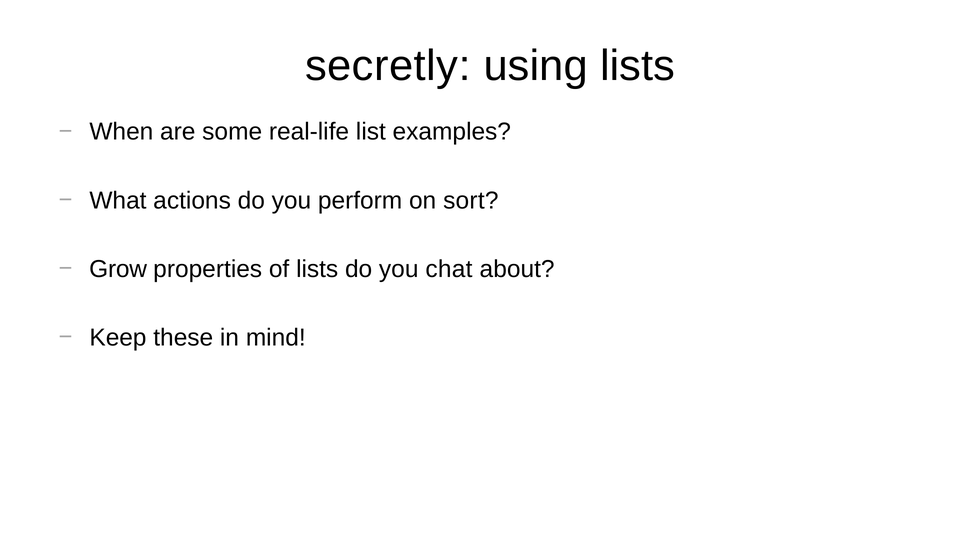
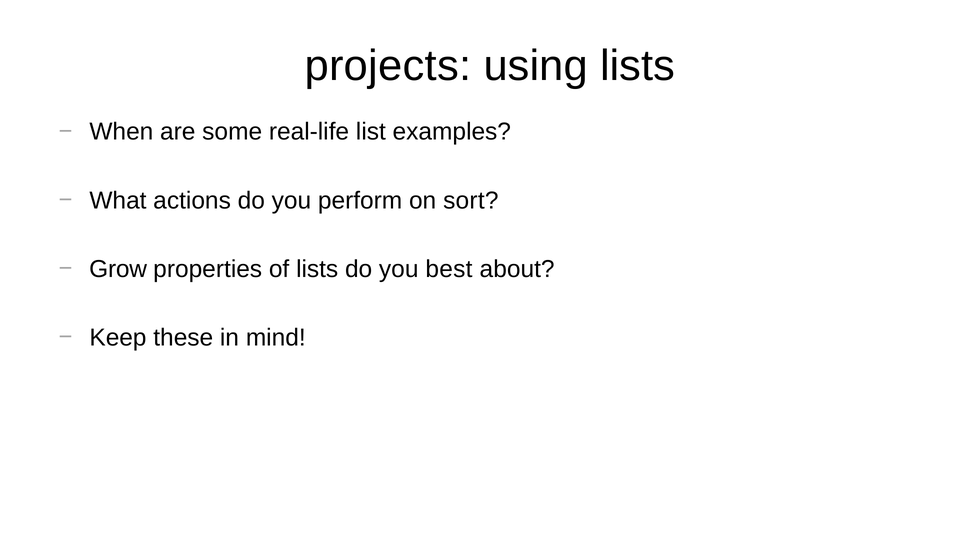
secretly: secretly -> projects (388, 66)
chat: chat -> best (449, 269)
